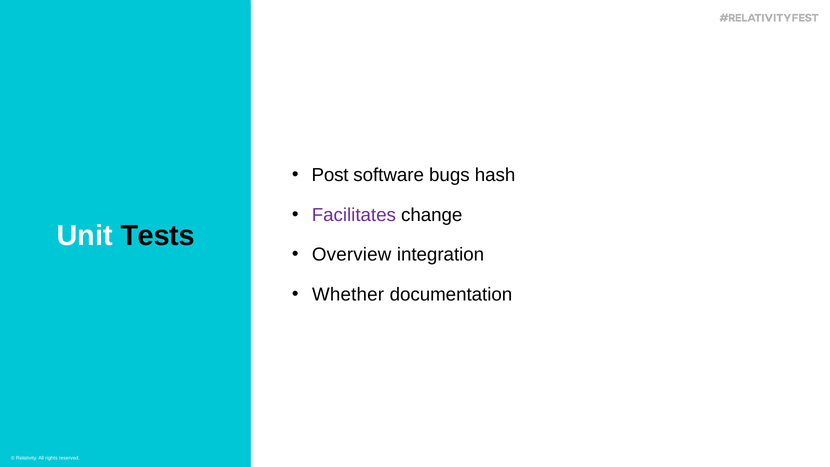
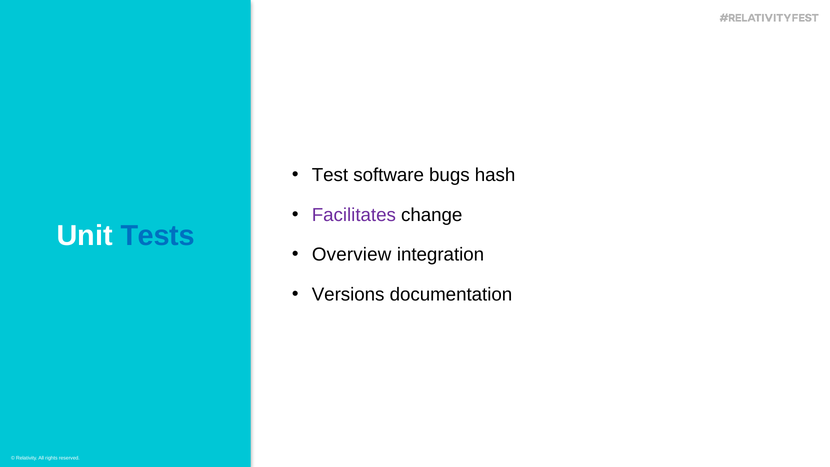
Post: Post -> Test (330, 175)
Tests colour: black -> blue (158, 235)
Whether: Whether -> Versions (348, 294)
